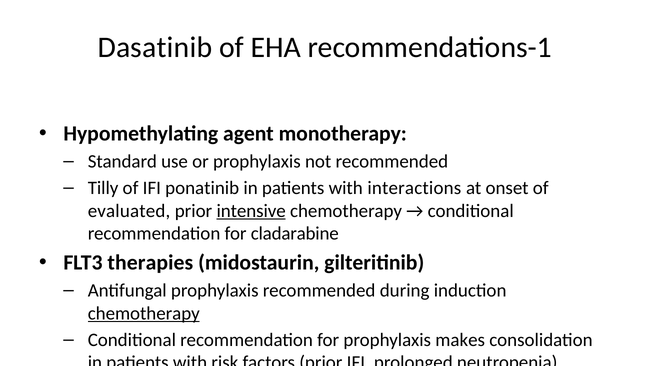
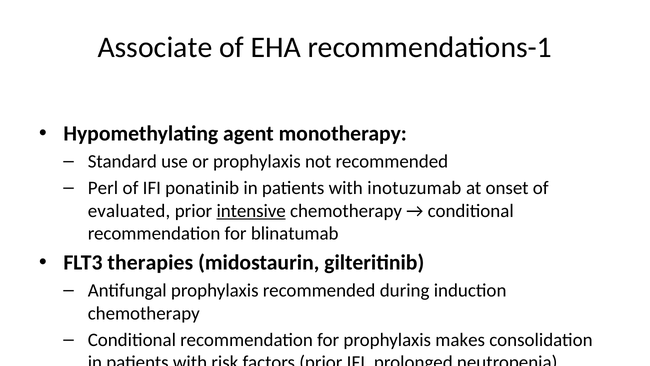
Dasatinib: Dasatinib -> Associate (155, 47)
Tilly: Tilly -> Perl (103, 188)
with interactions: interactions -> inotuzumab (414, 188)
cladarabine: cladarabine -> blinatumab (295, 233)
chemotherapy underline: present -> none (144, 313)
